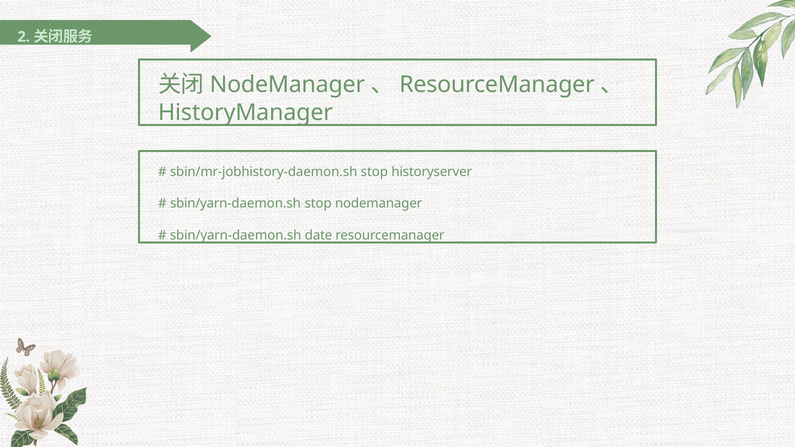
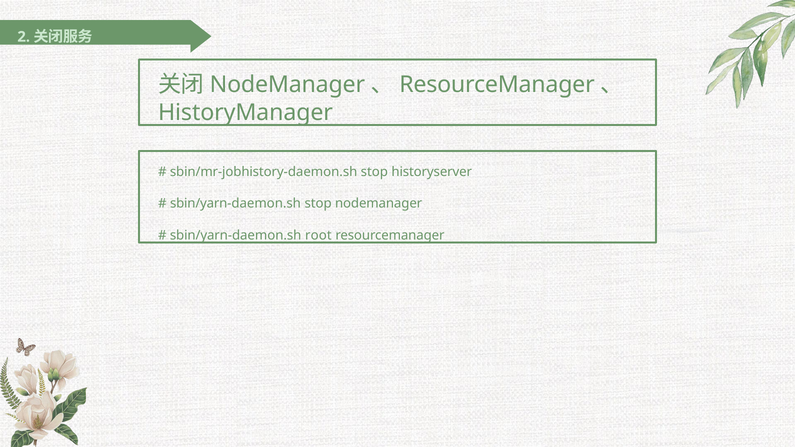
date: date -> root (318, 235)
